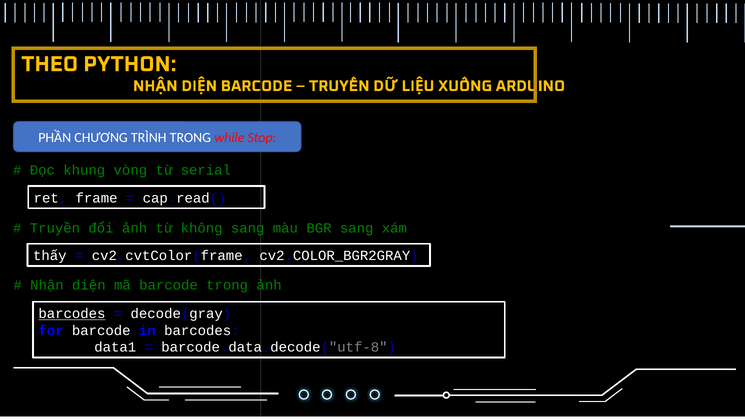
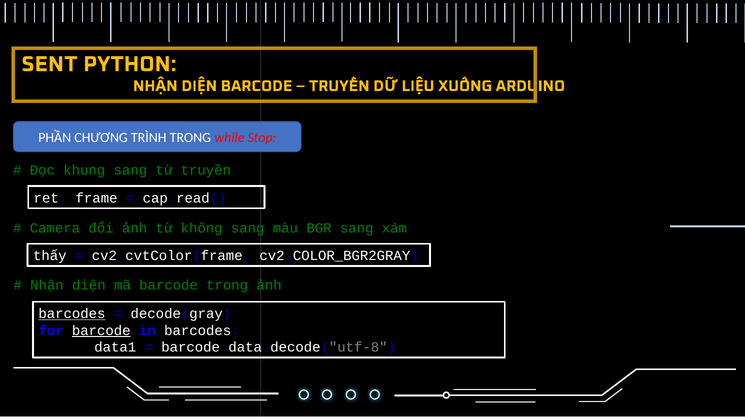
THEO: THEO -> SENT (50, 64)
khung vòng: vòng -> sang (130, 170)
serial: serial -> truyền (206, 170)
Truyền: Truyền -> Camera (55, 228)
barcode underline: none -> present (101, 331)
